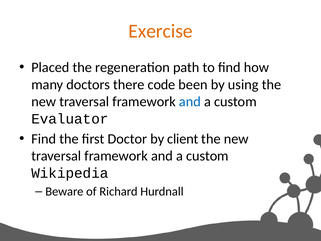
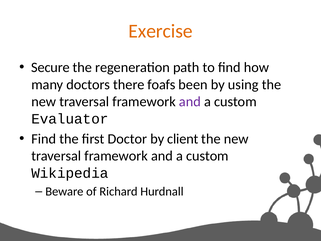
Placed: Placed -> Secure (50, 67)
code: code -> foafs (161, 84)
and colour: blue -> purple (190, 102)
